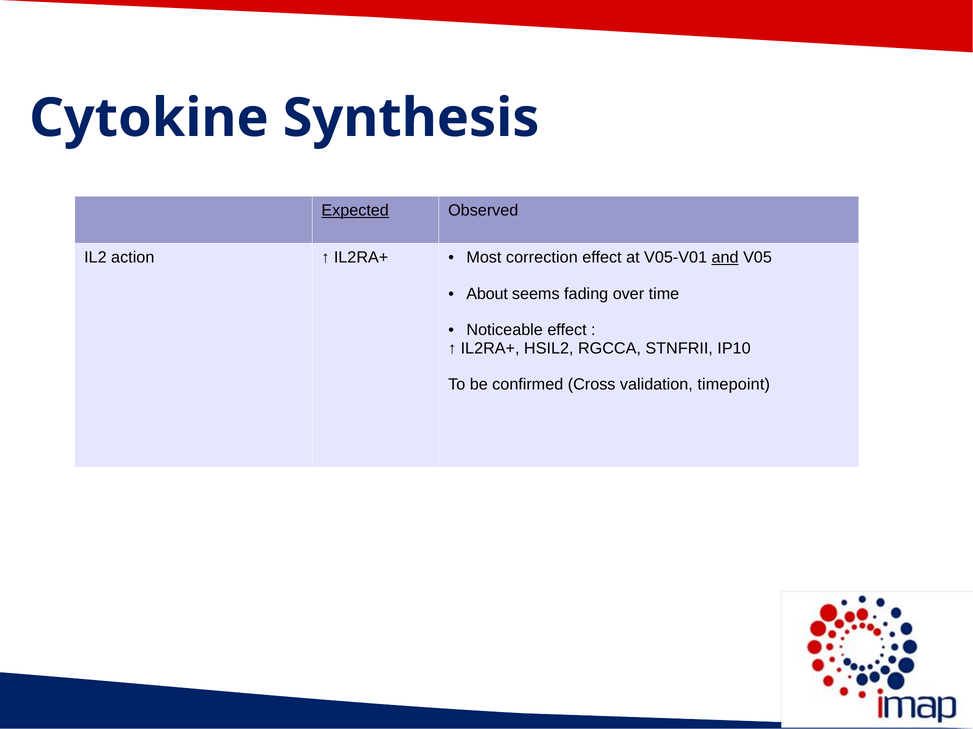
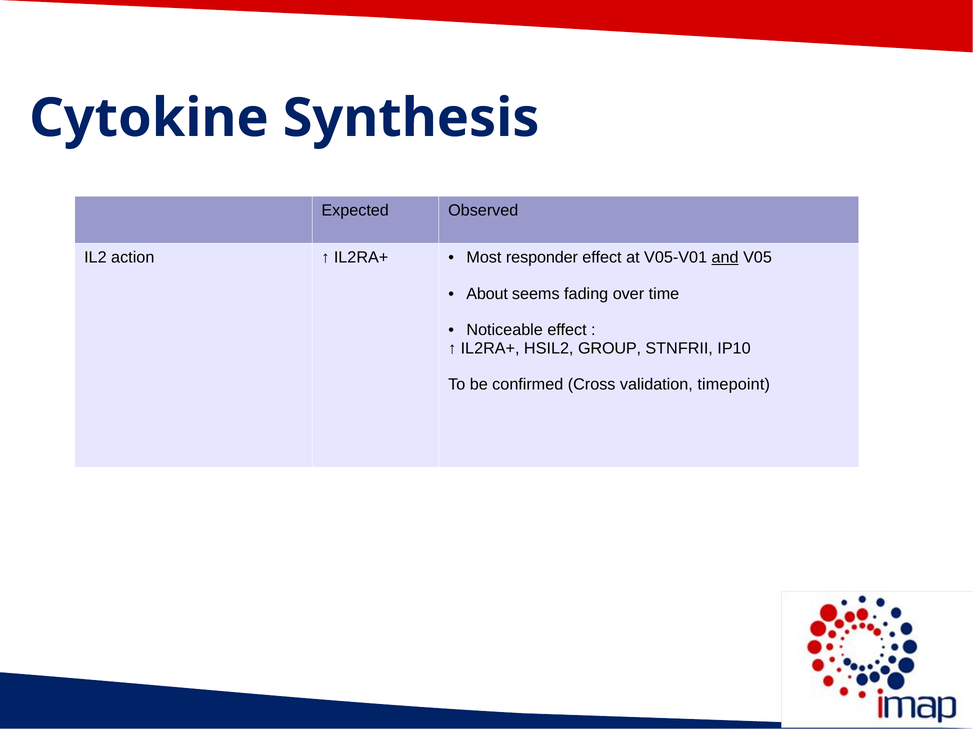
Expected underline: present -> none (355, 211)
correction: correction -> responder (542, 258)
RGCCA: RGCCA -> GROUP (610, 349)
